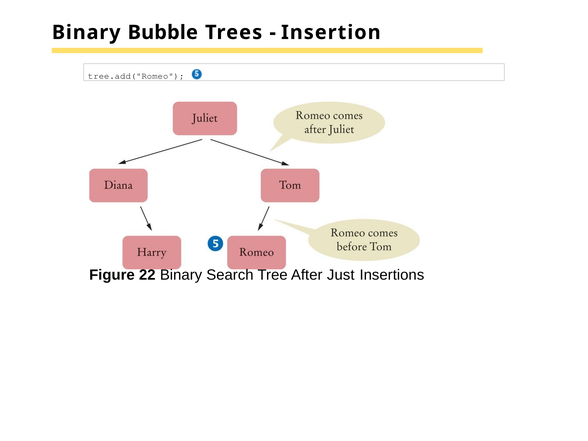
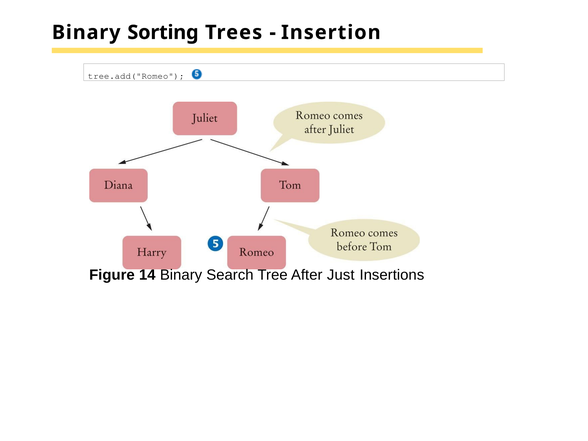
Bubble: Bubble -> Sorting (163, 32)
22: 22 -> 14 (147, 275)
